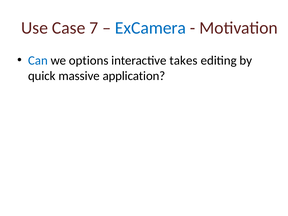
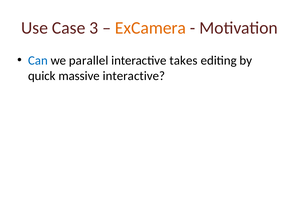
7: 7 -> 3 (94, 28)
ExCamera colour: blue -> orange (150, 28)
options: options -> parallel (89, 60)
massive application: application -> interactive (134, 76)
